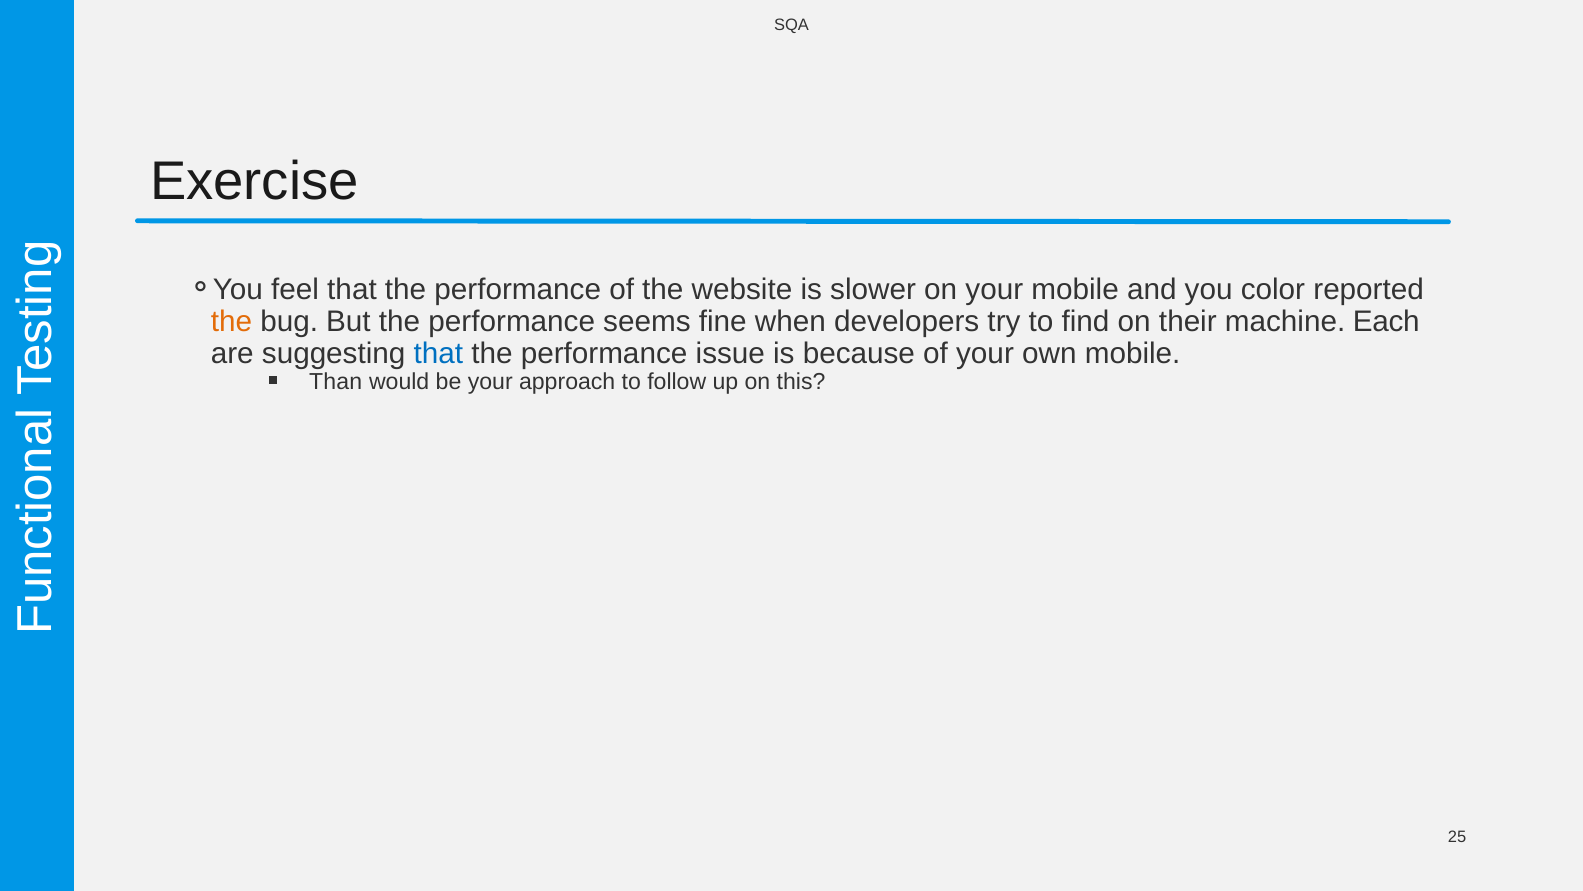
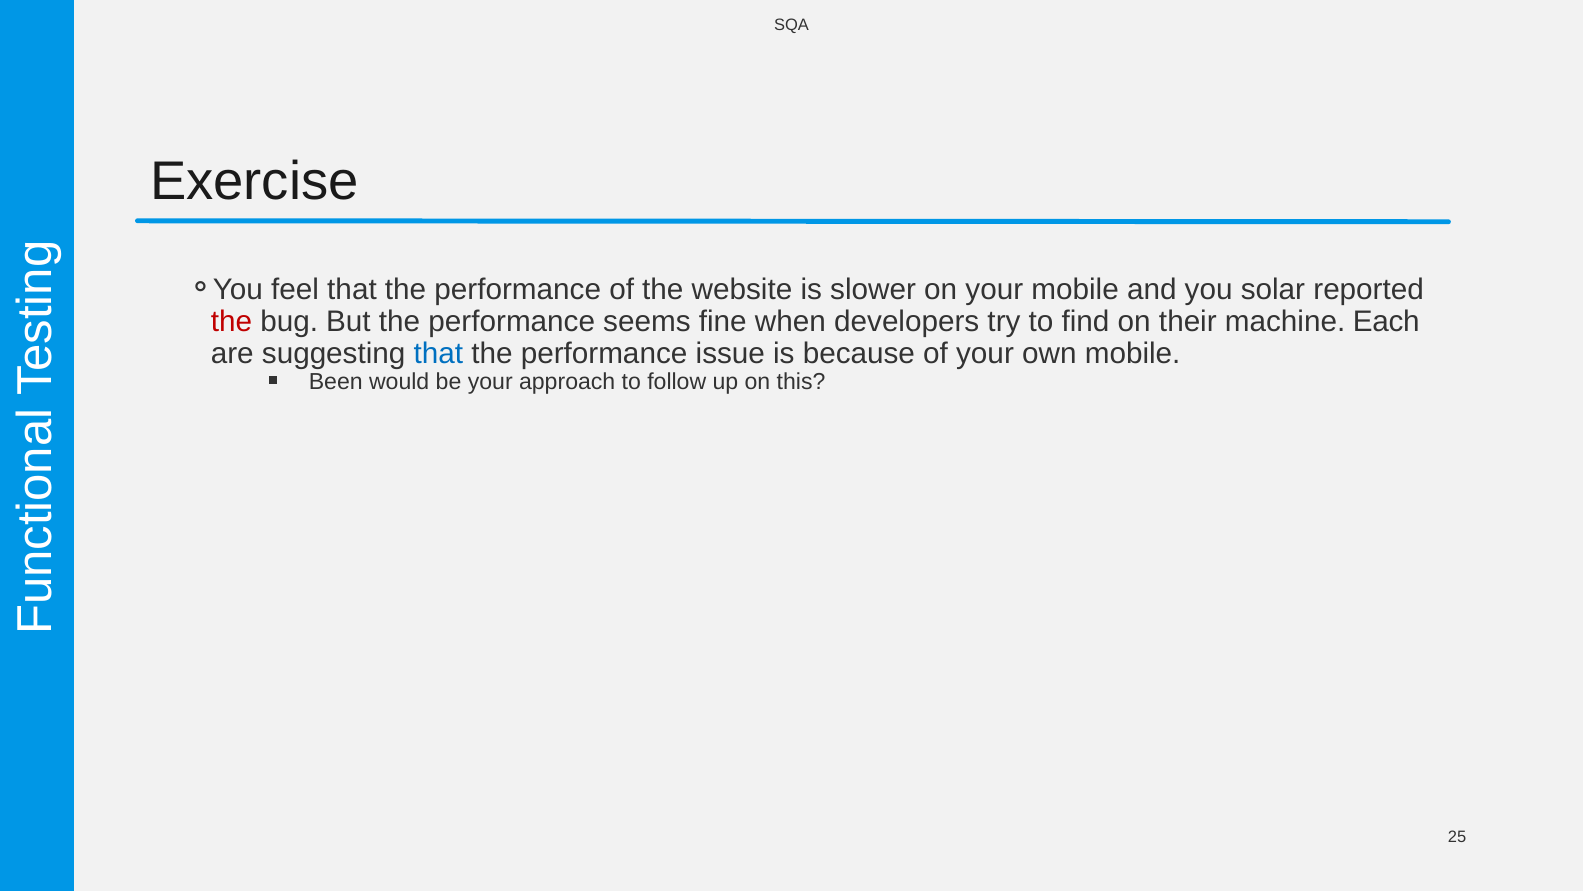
color: color -> solar (1273, 289)
the colour: orange -> red (231, 322)
Than: Than -> Been (336, 382)
